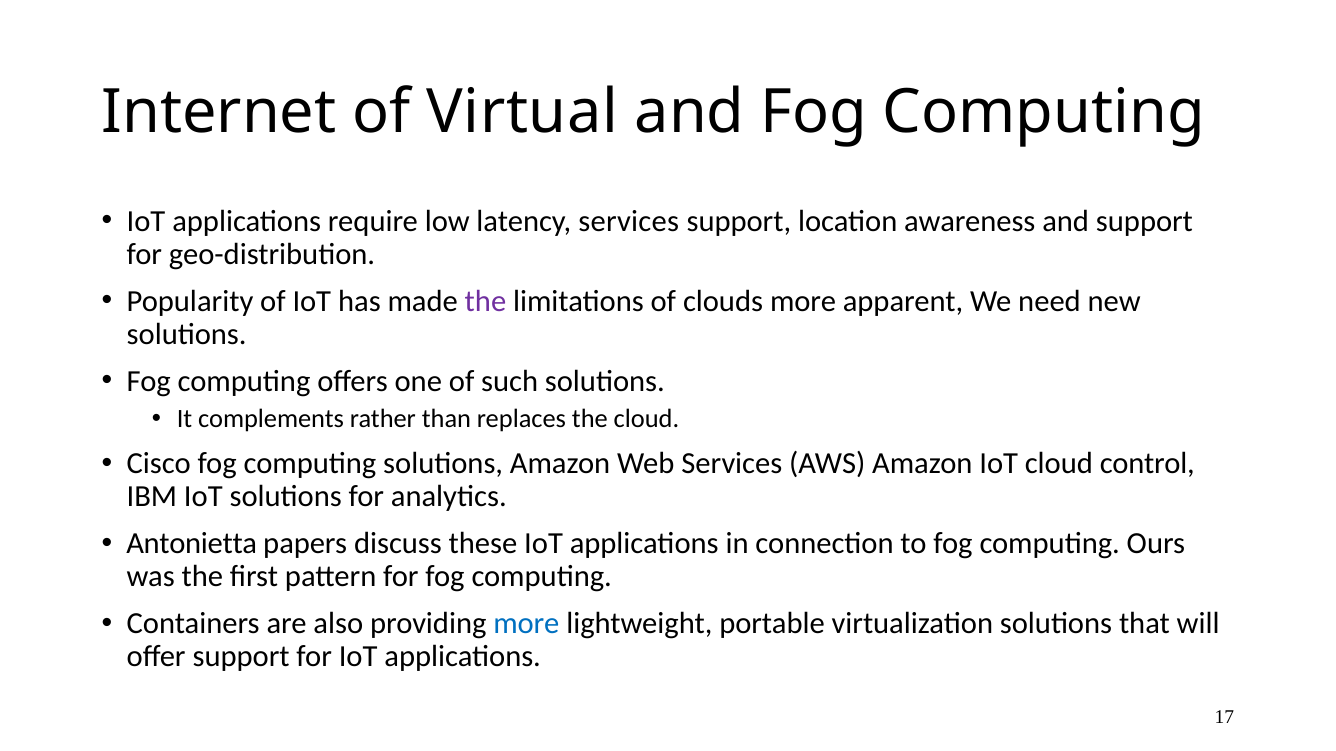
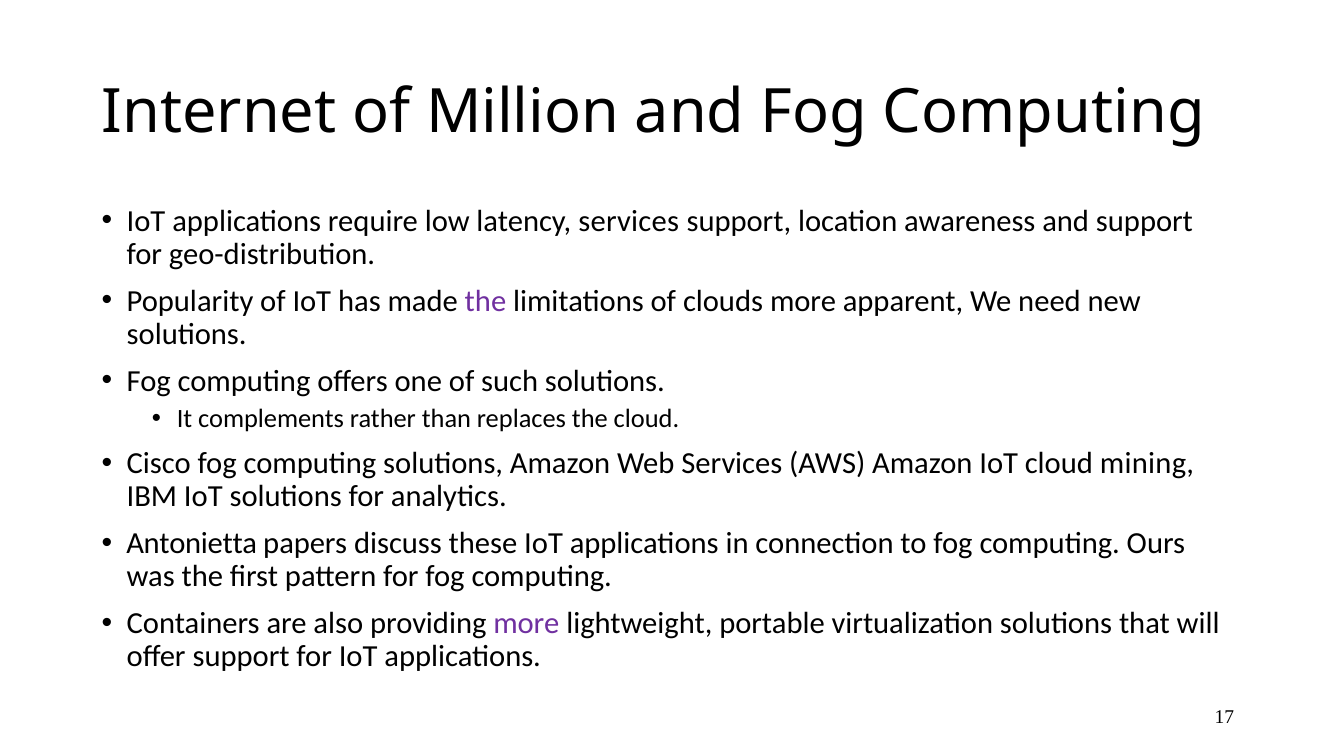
Virtual: Virtual -> Million (523, 112)
control: control -> mining (1147, 464)
more colour: blue -> purple (526, 624)
